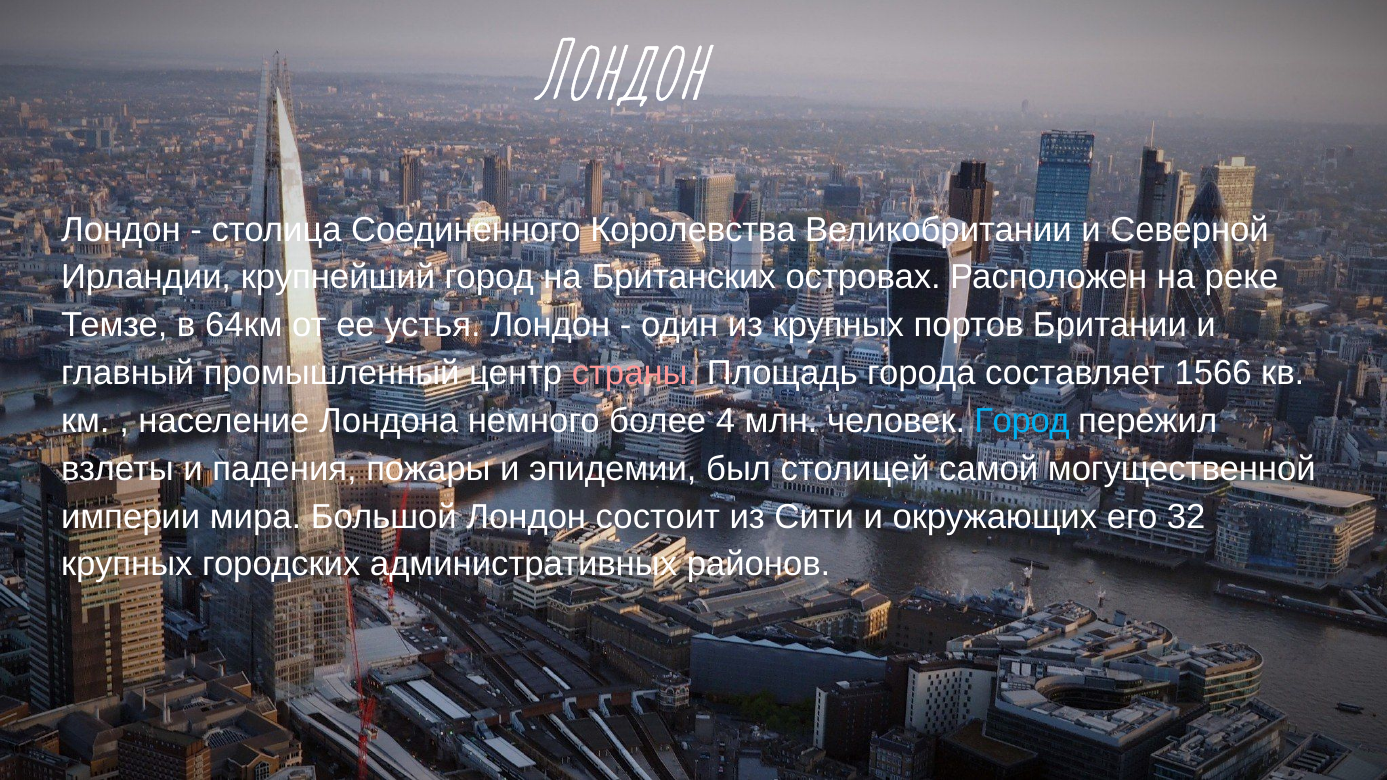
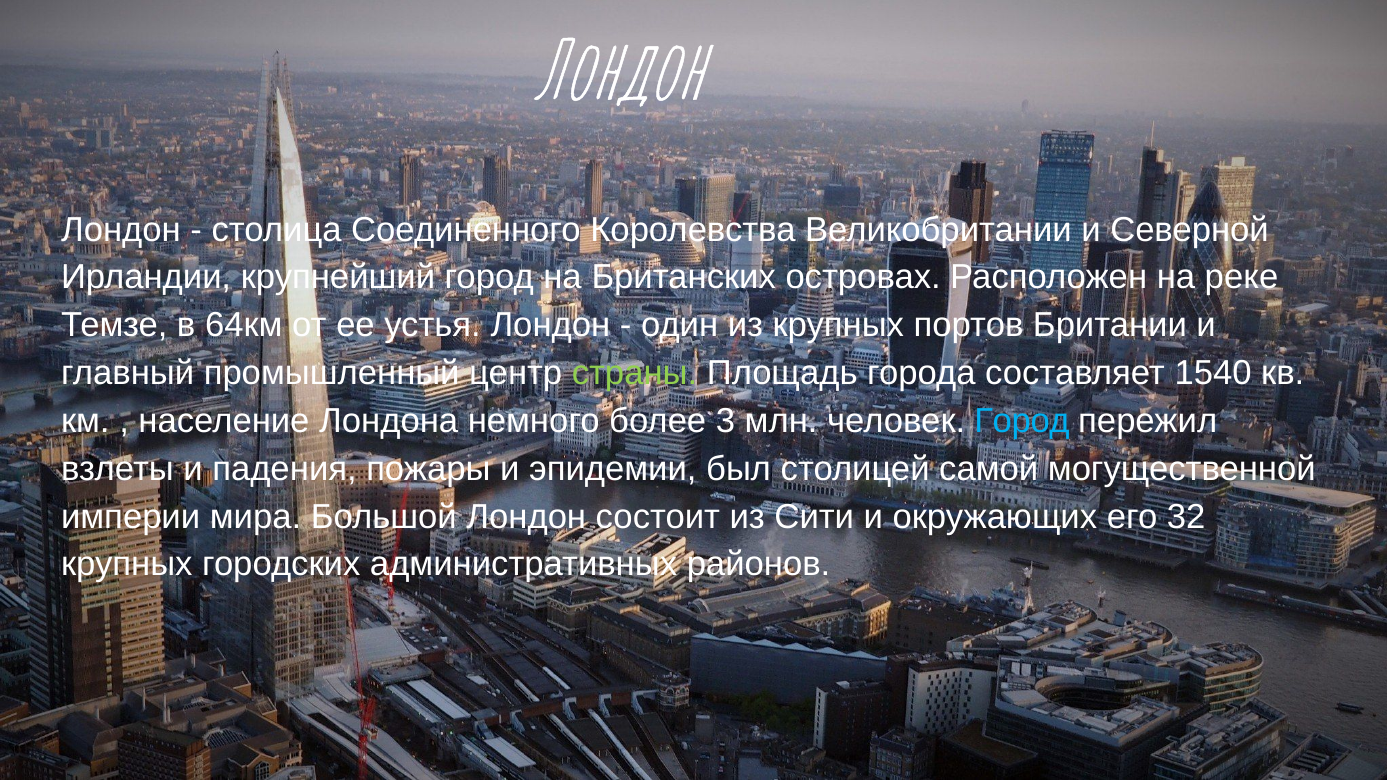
страны colour: pink -> light green (634, 373)
1566: 1566 -> 1540 (1213, 373)
4: 4 -> 3 (725, 421)
